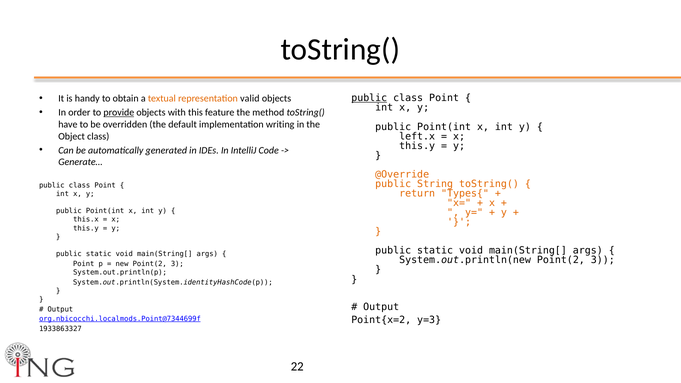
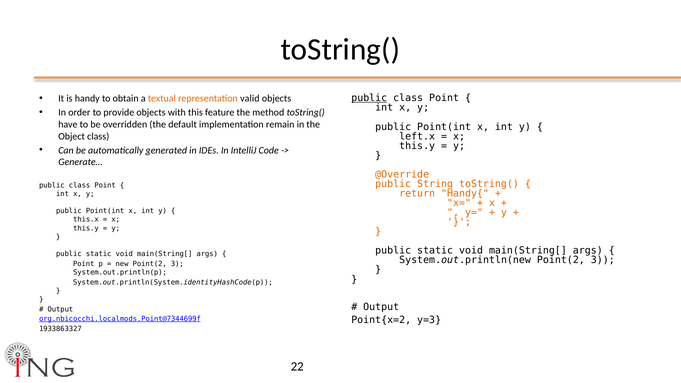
provide underline: present -> none (119, 113)
writing: writing -> remain (280, 124)
Types{: Types{ -> Handy{ (465, 193)
